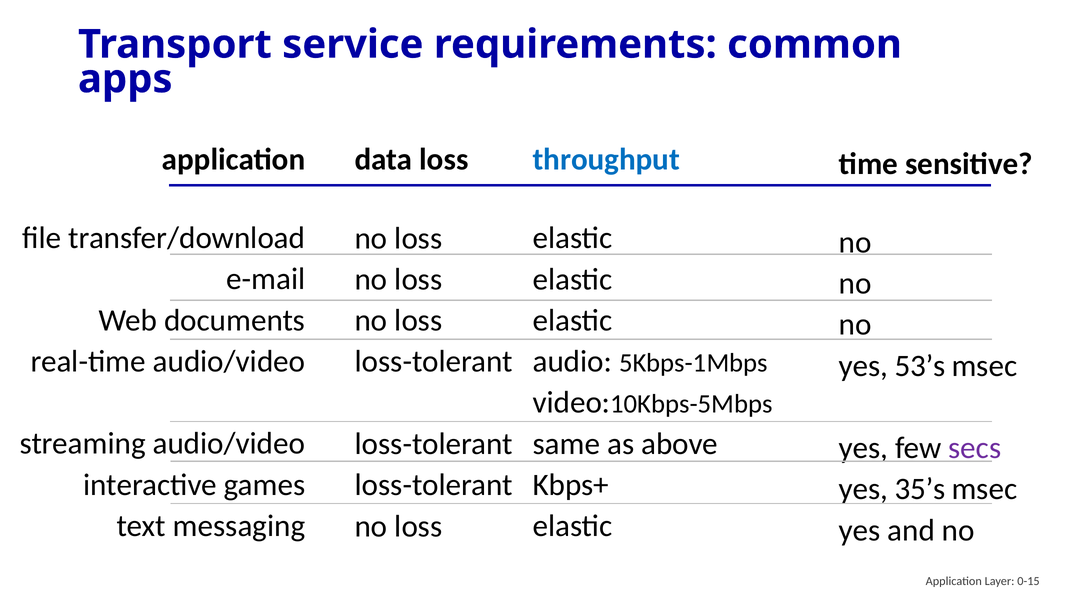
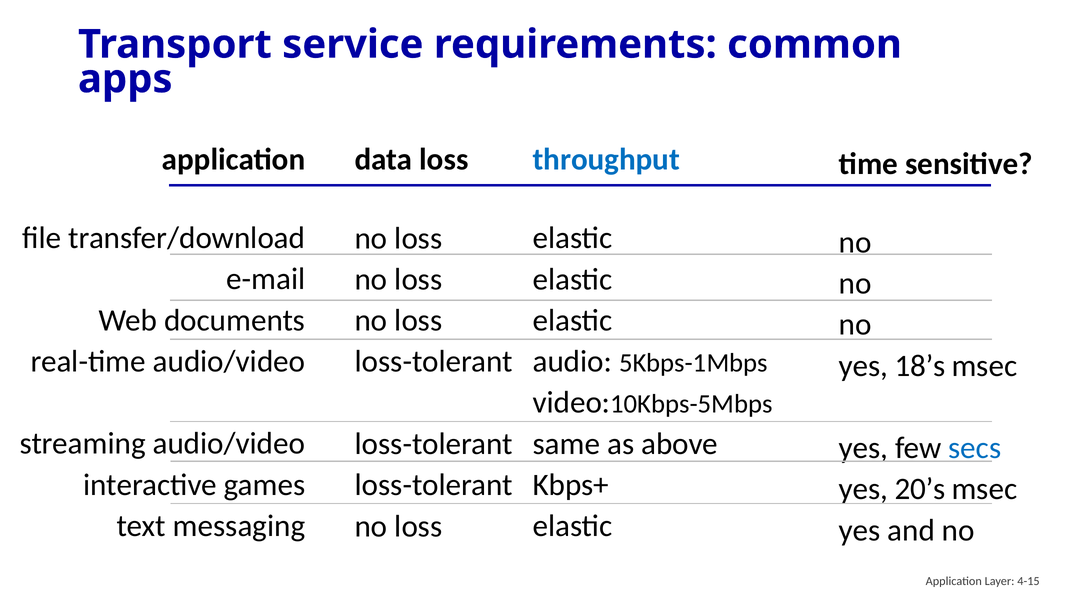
53’s: 53’s -> 18’s (920, 366)
secs colour: purple -> blue (975, 448)
35’s: 35’s -> 20’s (920, 489)
0-15: 0-15 -> 4-15 (1029, 581)
